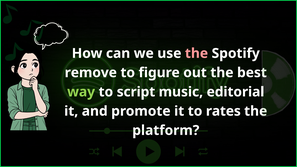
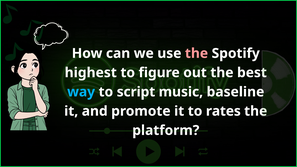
remove: remove -> highest (91, 73)
way colour: light green -> light blue (81, 92)
editorial: editorial -> baseline (235, 92)
